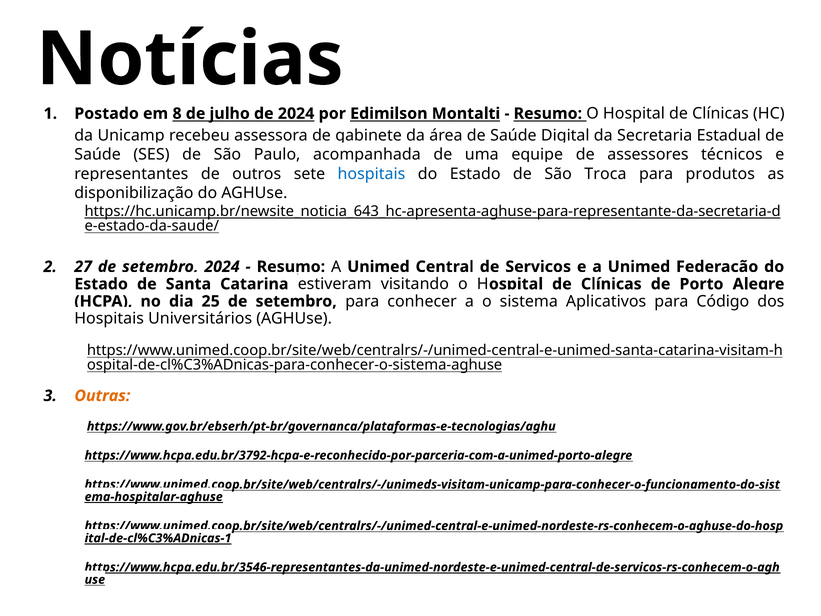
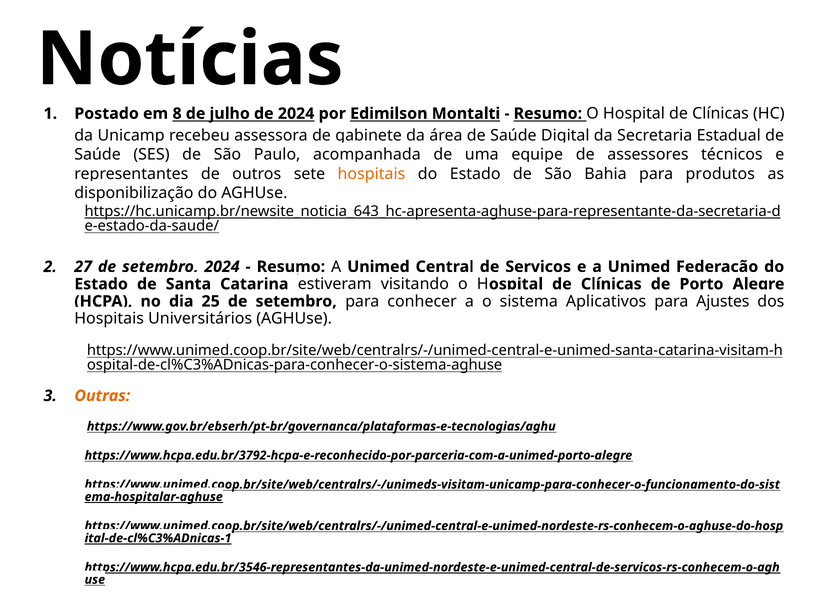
hospitais colour: blue -> orange (371, 174)
Troca: Troca -> Bahia (605, 174)
Código: Código -> Ajustes (723, 301)
